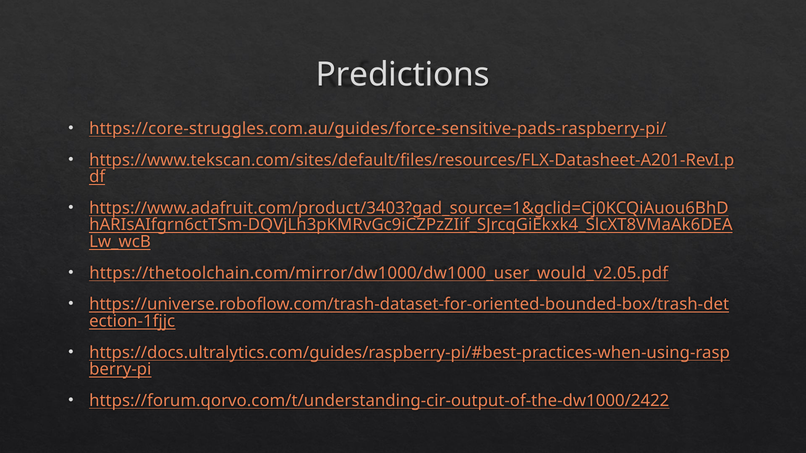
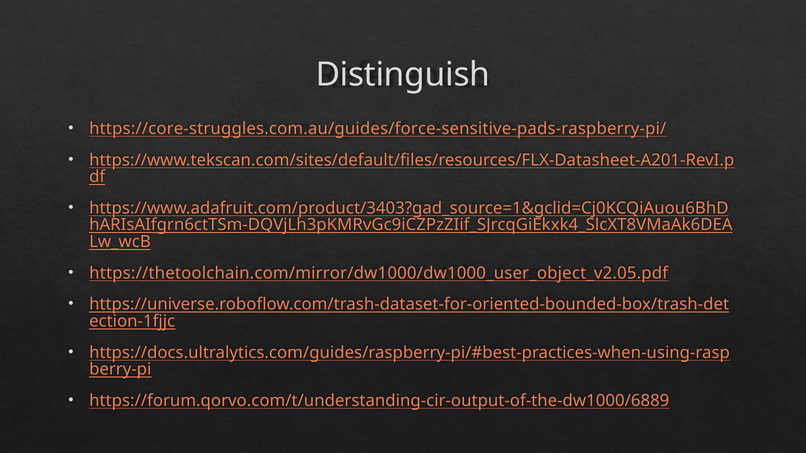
Predictions: Predictions -> Distinguish (403, 75)
https://thetoolchain.com/mirror/dw1000/dw1000_user_would_v2.05.pdf: https://thetoolchain.com/mirror/dw1000/dw1000_user_would_v2.05.pdf -> https://thetoolchain.com/mirror/dw1000/dw1000_user_object_v2.05.pdf (379, 273)
https://forum.qorvo.com/t/understanding-cir-output-of-the-dw1000/2422: https://forum.qorvo.com/t/understanding-cir-output-of-the-dw1000/2422 -> https://forum.qorvo.com/t/understanding-cir-output-of-the-dw1000/6889 (379, 401)
